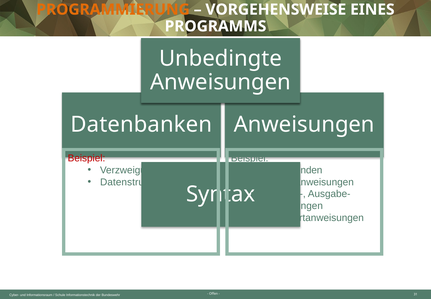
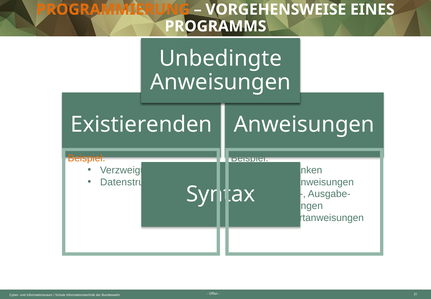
Datenbanken: Datenbanken -> Existierenden (141, 124)
Beispiel colour: red -> orange (86, 158)
Existierenden: Existierenden -> Datenbanken (293, 170)
